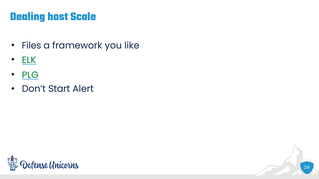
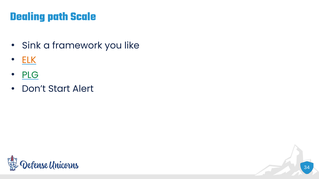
host: host -> path (58, 16)
Files: Files -> Sink (31, 46)
ELK colour: green -> orange (29, 60)
